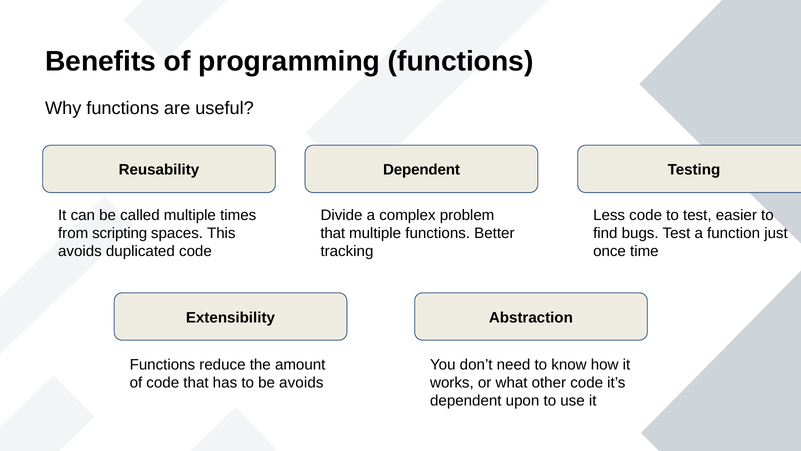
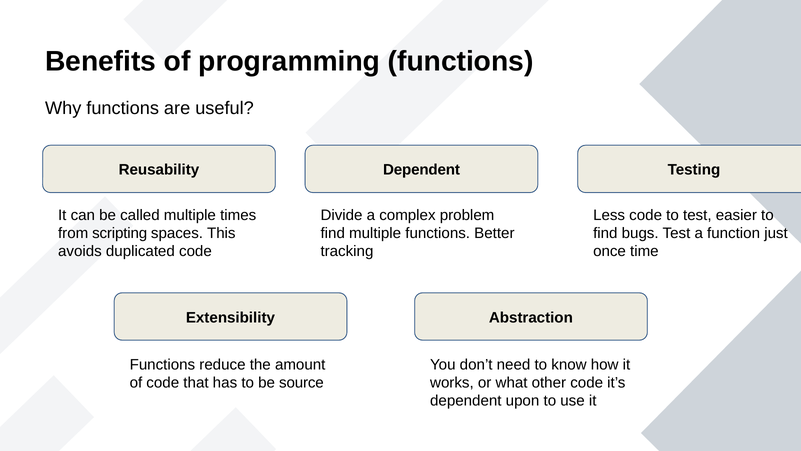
that: that -> find (333, 233)
be avoids: avoids -> source (301, 382)
